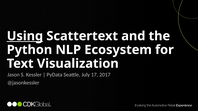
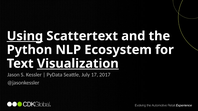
Visualization underline: none -> present (78, 64)
